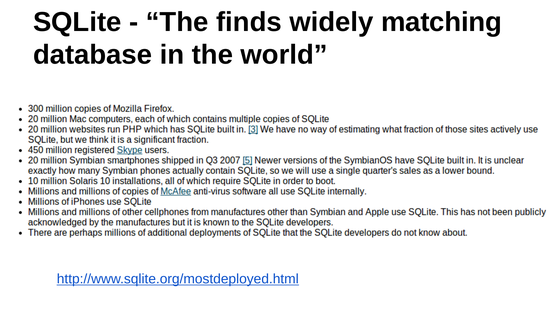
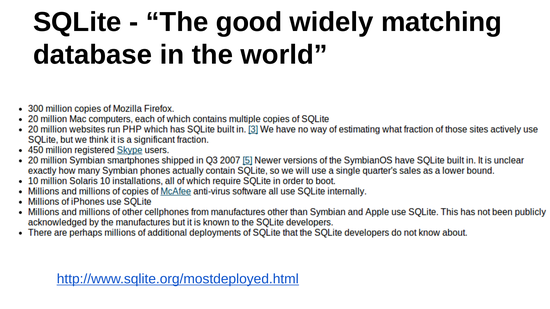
finds: finds -> good (249, 22)
